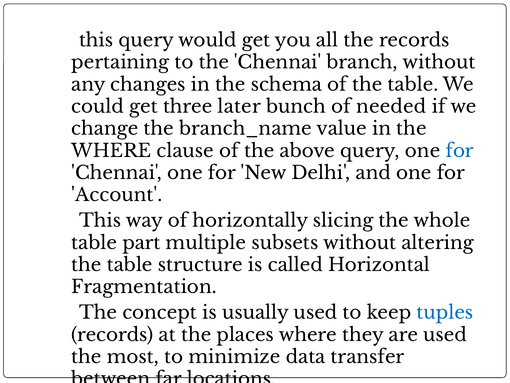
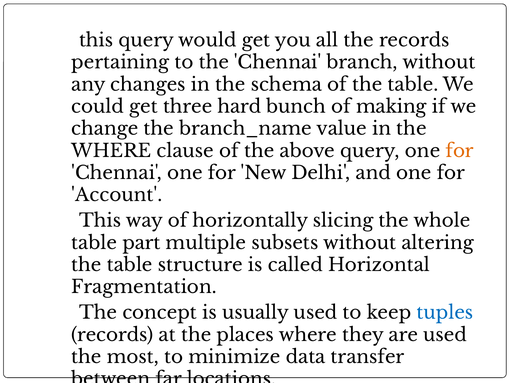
later: later -> hard (239, 107)
needed: needed -> making (391, 107)
for colour: blue -> orange (460, 151)
